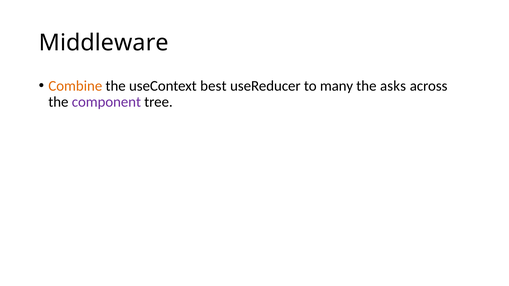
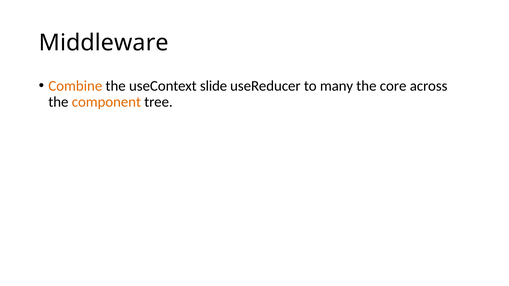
best: best -> slide (214, 86)
asks: asks -> core (393, 86)
component colour: purple -> orange (106, 102)
